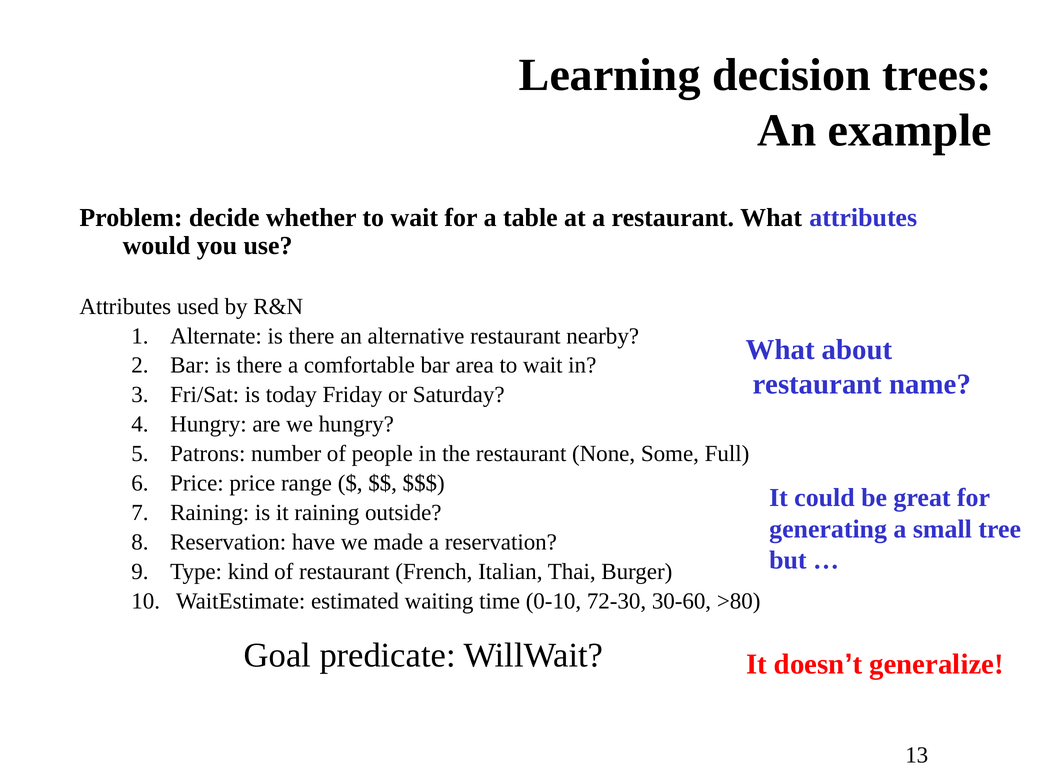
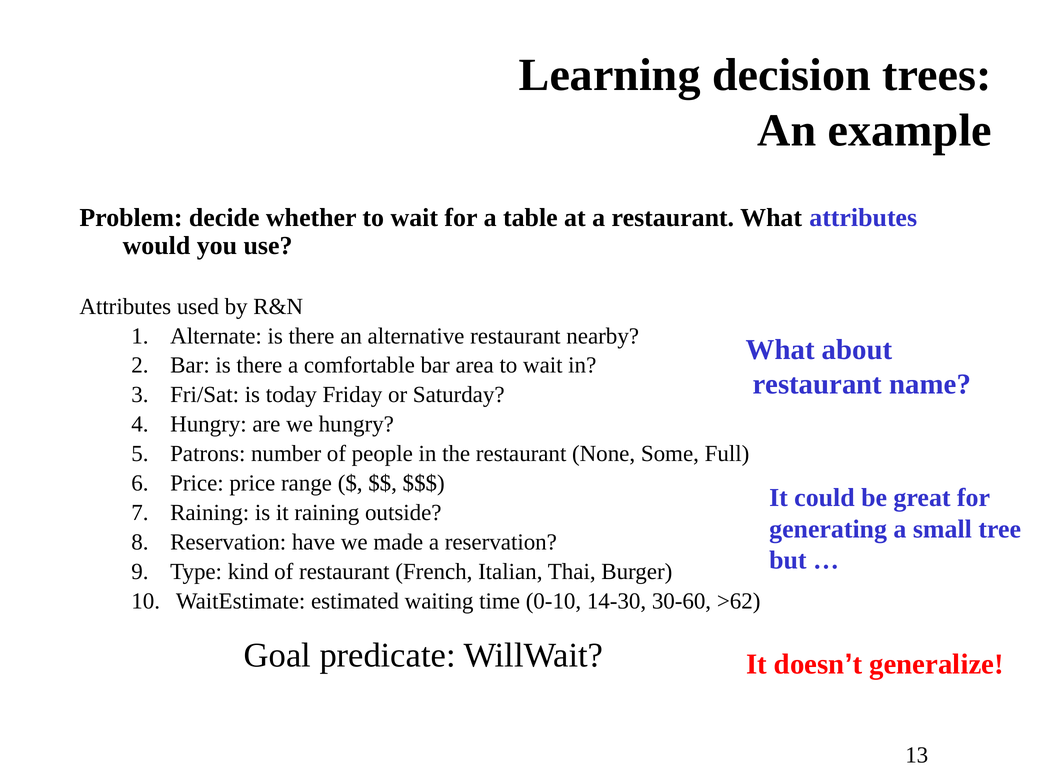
72-30: 72-30 -> 14-30 (617, 601)
>80: >80 -> >62 (739, 601)
